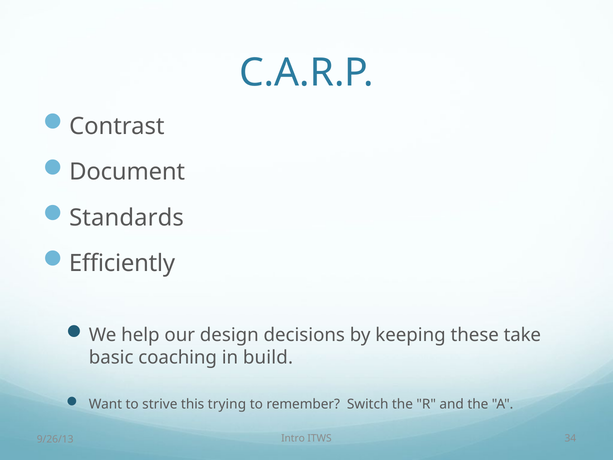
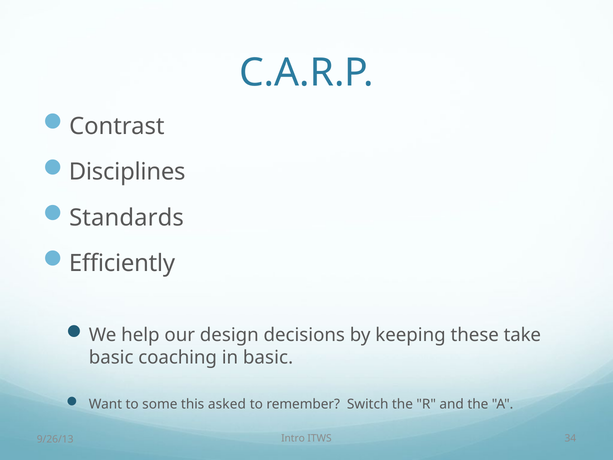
Document: Document -> Disciplines (127, 172)
in build: build -> basic (268, 357)
strive: strive -> some (160, 404)
trying: trying -> asked (227, 404)
